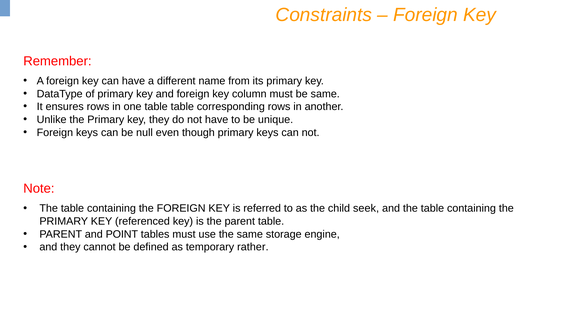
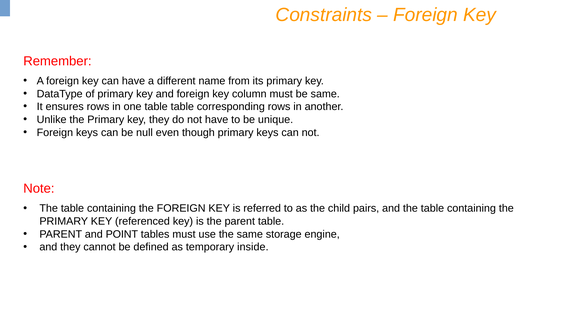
seek: seek -> pairs (366, 208)
rather: rather -> inside (253, 247)
